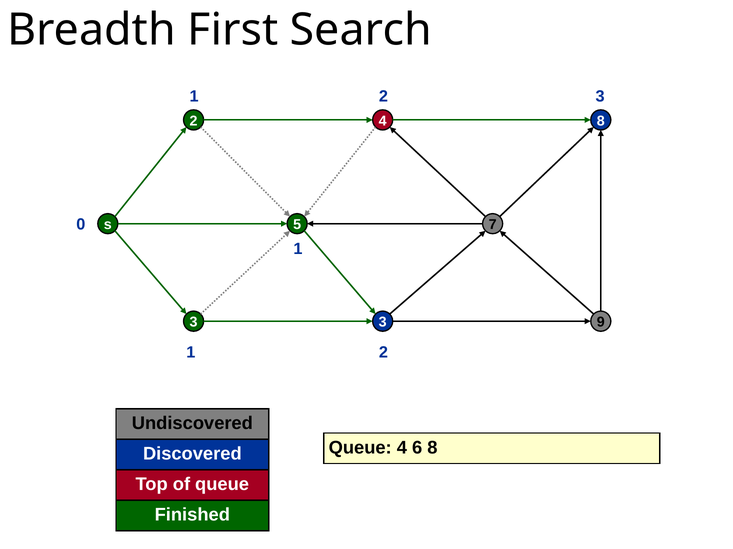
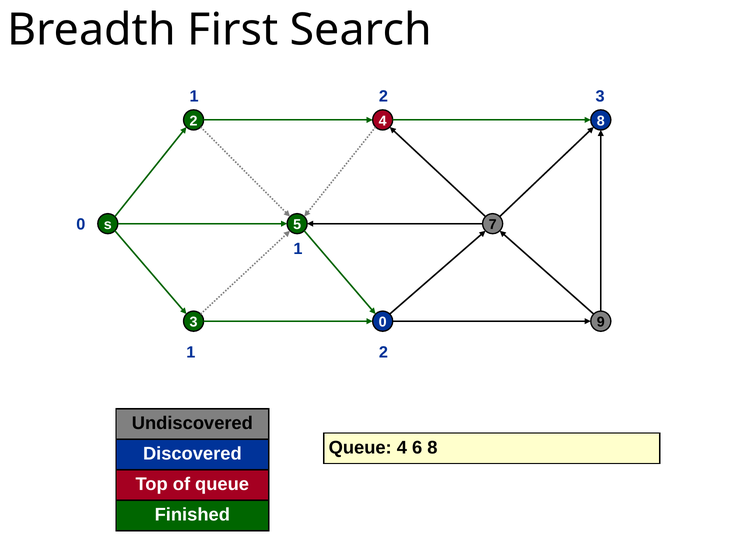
3 3: 3 -> 0 (383, 323)
